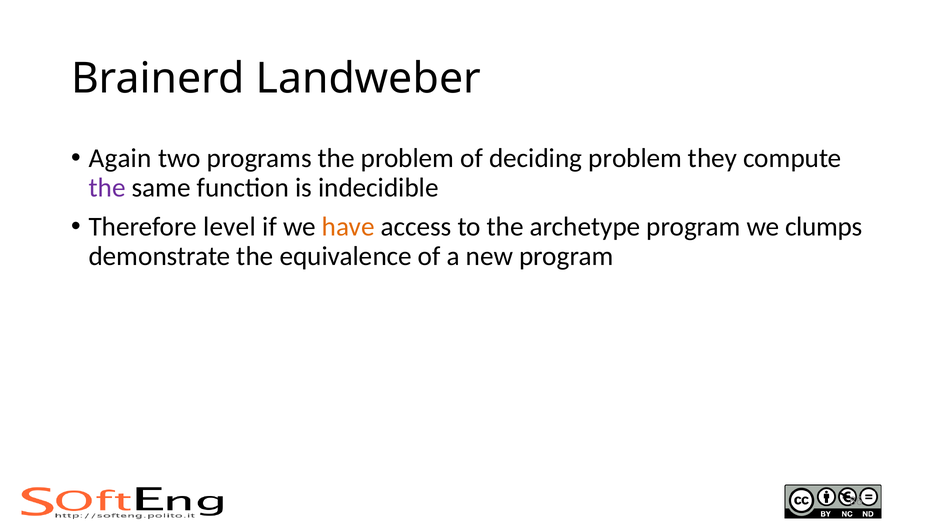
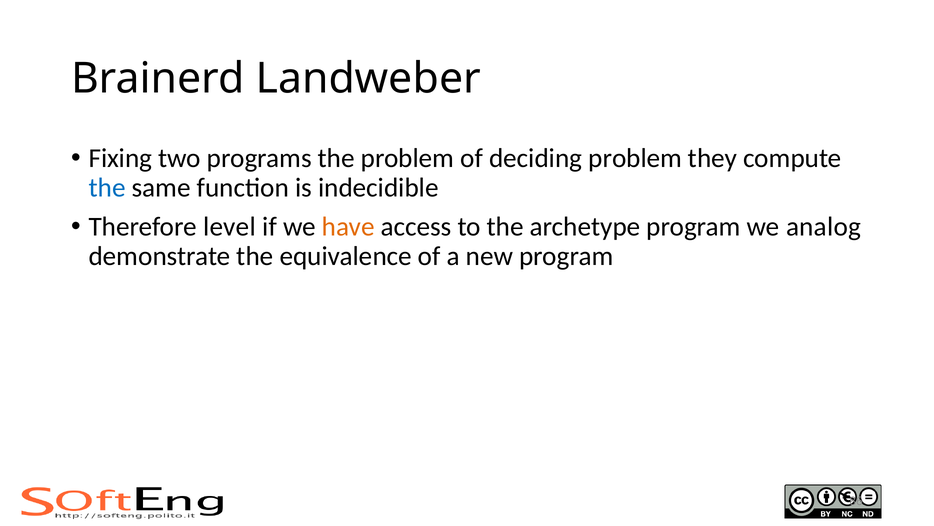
Again: Again -> Fixing (120, 158)
the colour: purple -> blue (107, 187)
clumps: clumps -> analog (824, 227)
